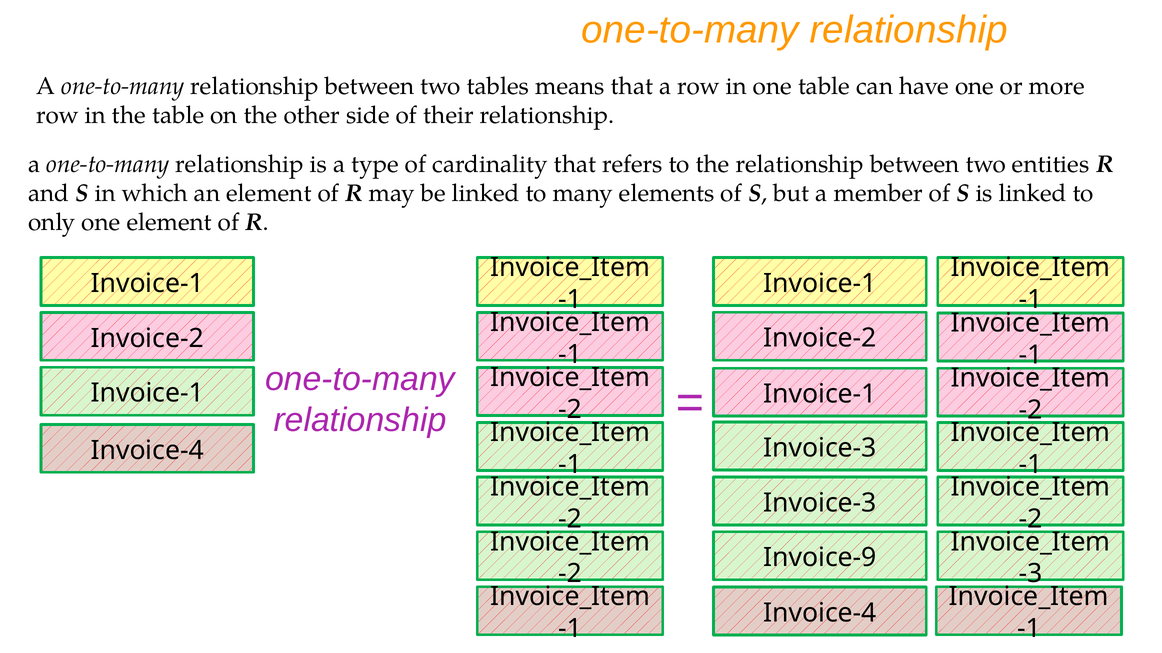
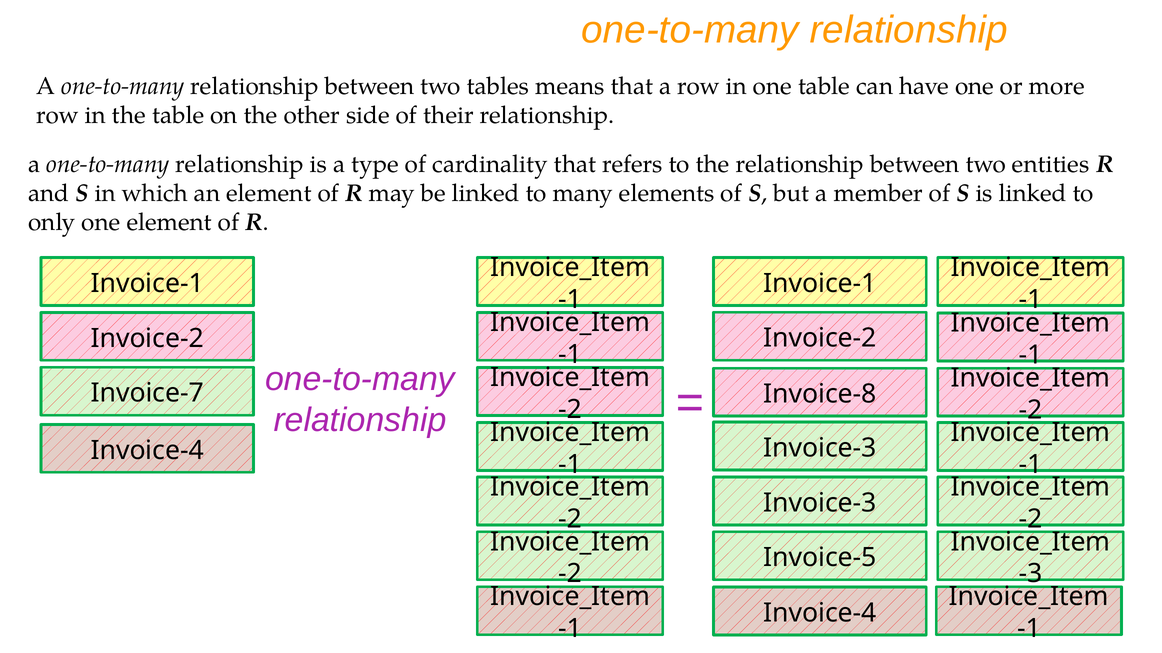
Invoice-1: Invoice-1 -> Invoice-7 (147, 393)
Invoice-1: Invoice-1 -> Invoice-8 (820, 394)
Invoice-9: Invoice-9 -> Invoice-5 (820, 558)
